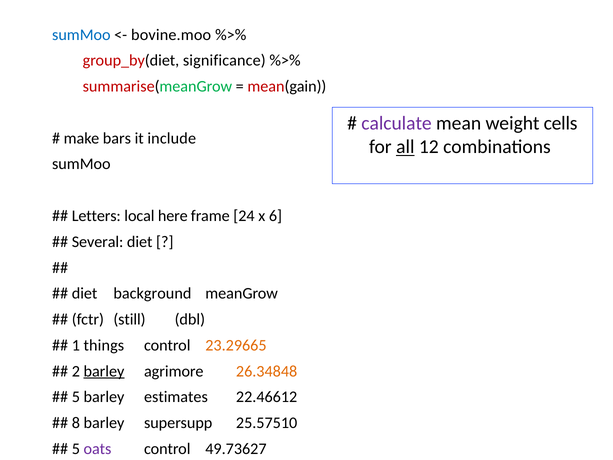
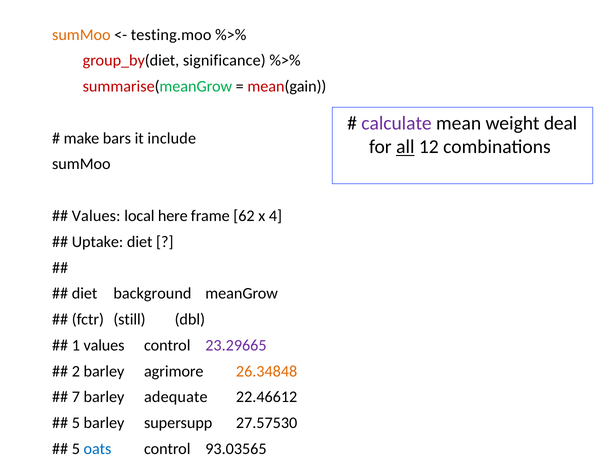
sumMoo colour: blue -> orange (81, 35)
bovine.moo: bovine.moo -> testing.moo (171, 35)
cells: cells -> deal (561, 123)
Letters: Letters -> Values (96, 216)
24: 24 -> 62 (244, 216)
6: 6 -> 4 (275, 216)
Several: Several -> Uptake (98, 242)
1 things: things -> values (104, 345)
23.29665 colour: orange -> purple (236, 345)
barley underline: present -> none (104, 371)
5: 5 -> 7 (76, 397)
estimates: estimates -> adequate (176, 397)
8: 8 -> 5 (76, 423)
25.57510: 25.57510 -> 27.57530 (267, 423)
oats colour: purple -> blue (97, 449)
49.73627: 49.73627 -> 93.03565 (236, 449)
